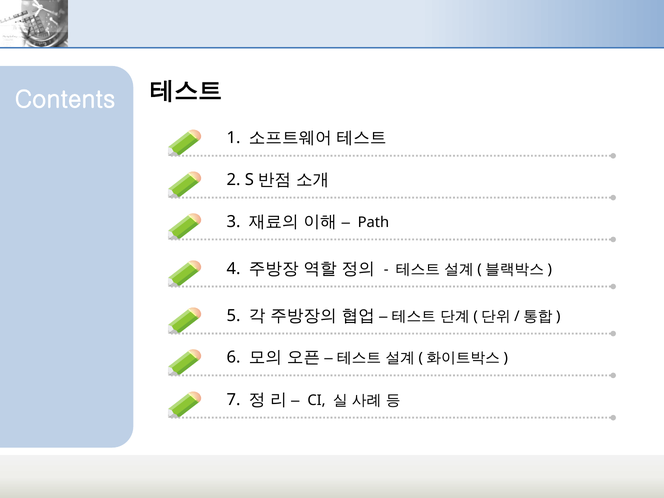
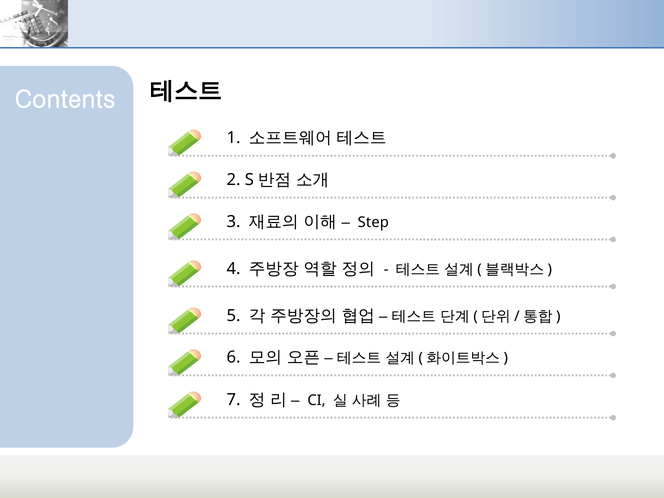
Path: Path -> Step (373, 222)
